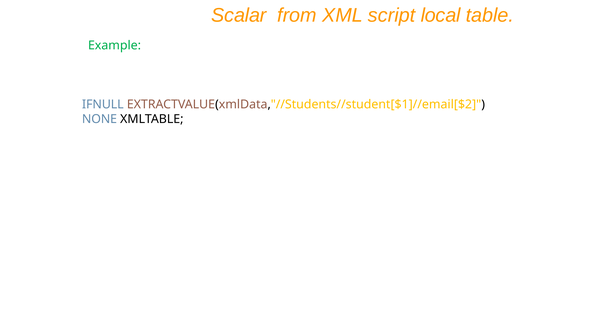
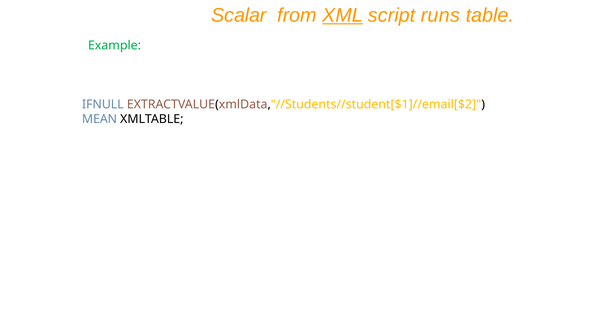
XML underline: none -> present (343, 15)
local: local -> runs (440, 15)
NONE: NONE -> MEAN (100, 119)
